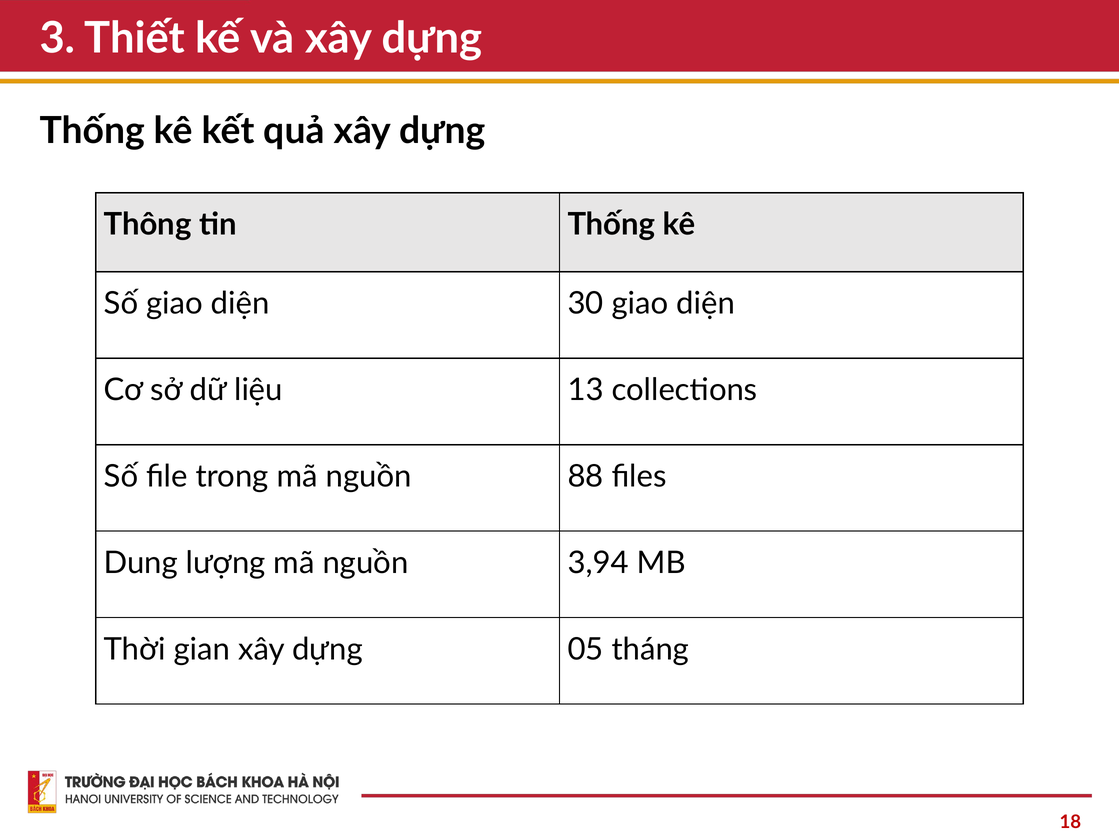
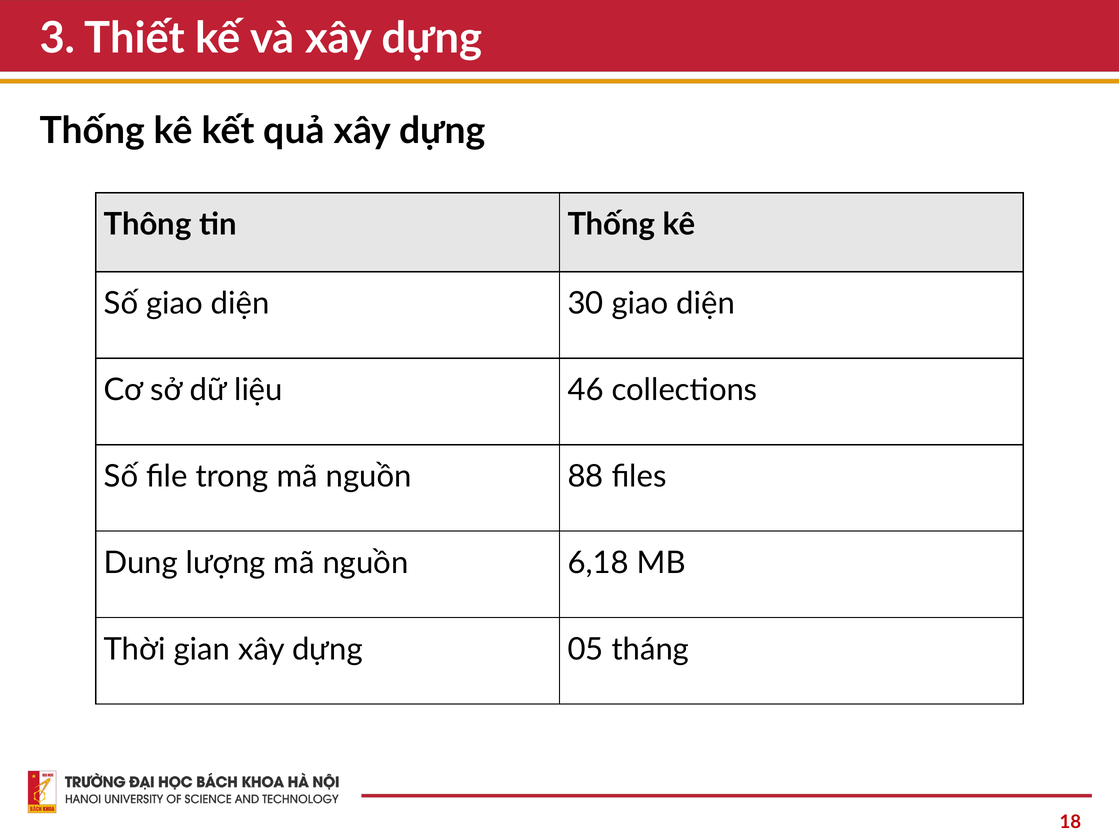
13: 13 -> 46 (586, 390)
3,94: 3,94 -> 6,18 (598, 563)
